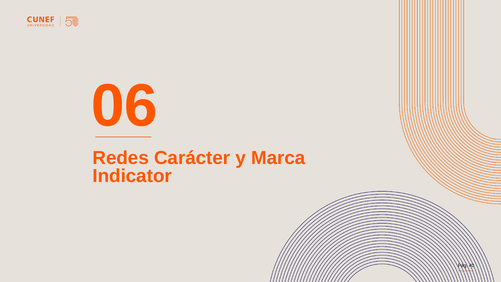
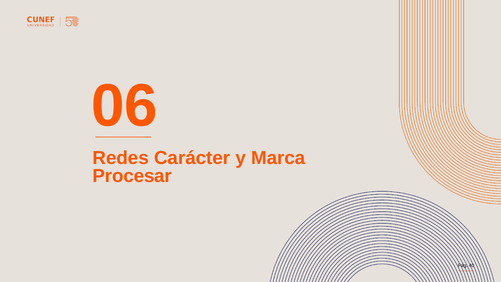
Indicator: Indicator -> Procesar (132, 176)
